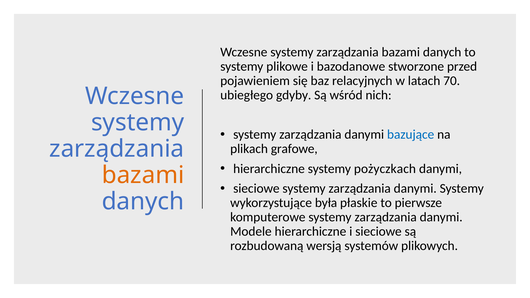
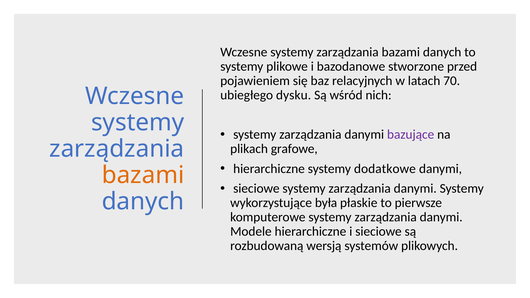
gdyby: gdyby -> dysku (294, 95)
bazujące colour: blue -> purple (411, 135)
pożyczkach: pożyczkach -> dodatkowe (385, 169)
